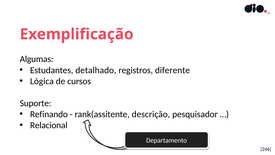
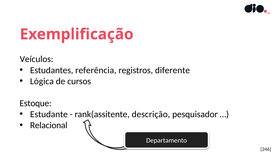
Algumas: Algumas -> Veículos (37, 59)
detalhado: detalhado -> referência (96, 70)
Suporte: Suporte -> Estoque (36, 103)
Refinando: Refinando -> Estudante (49, 114)
